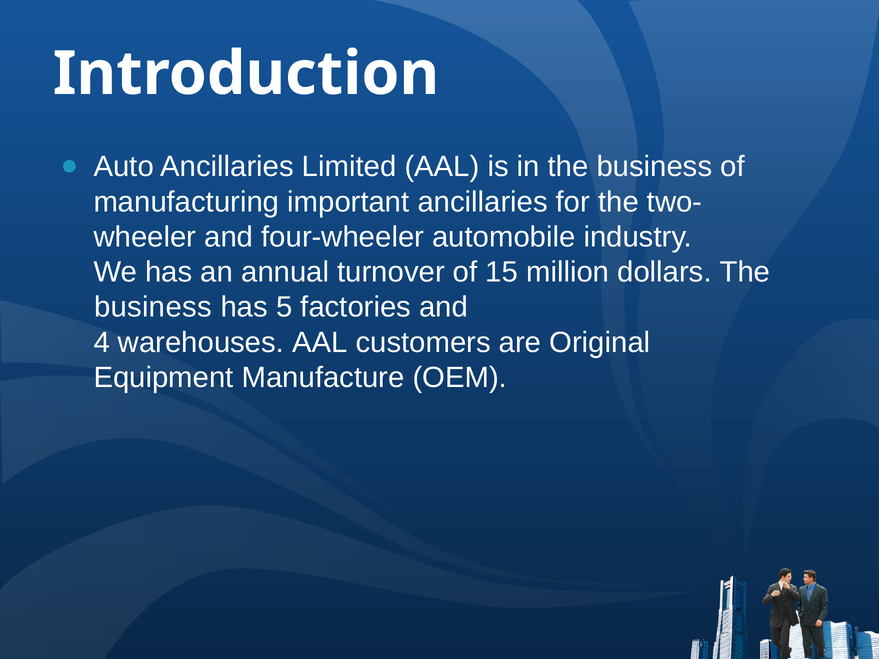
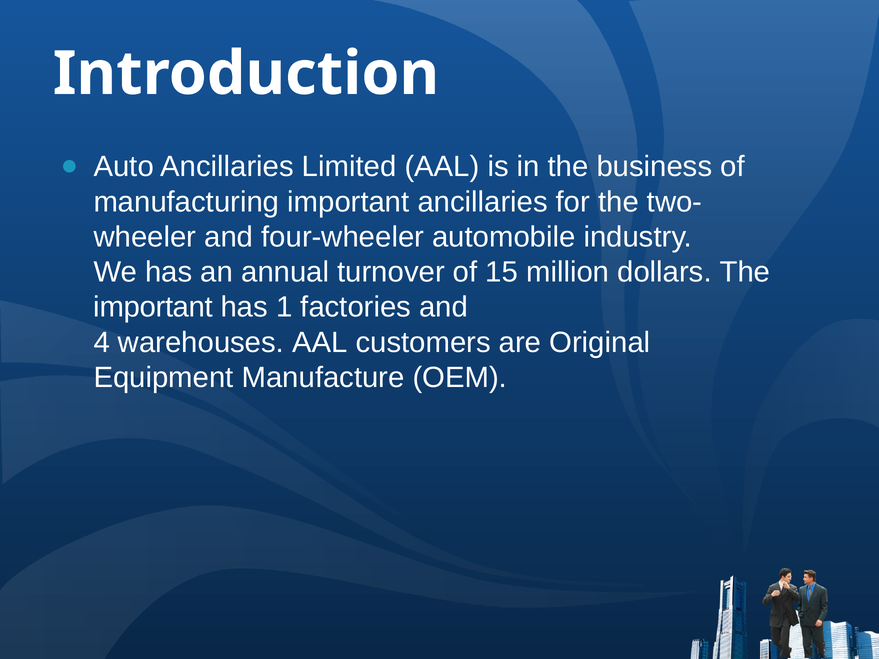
business: business -> important (153, 307)
5: 5 -> 1 (284, 307)
